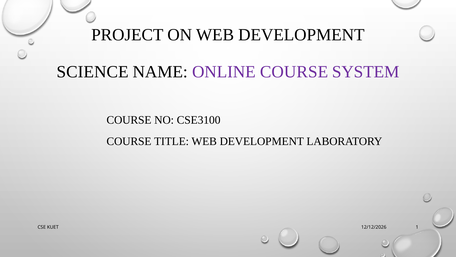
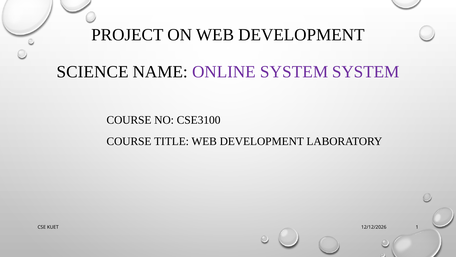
ONLINE COURSE: COURSE -> SYSTEM (294, 72)
